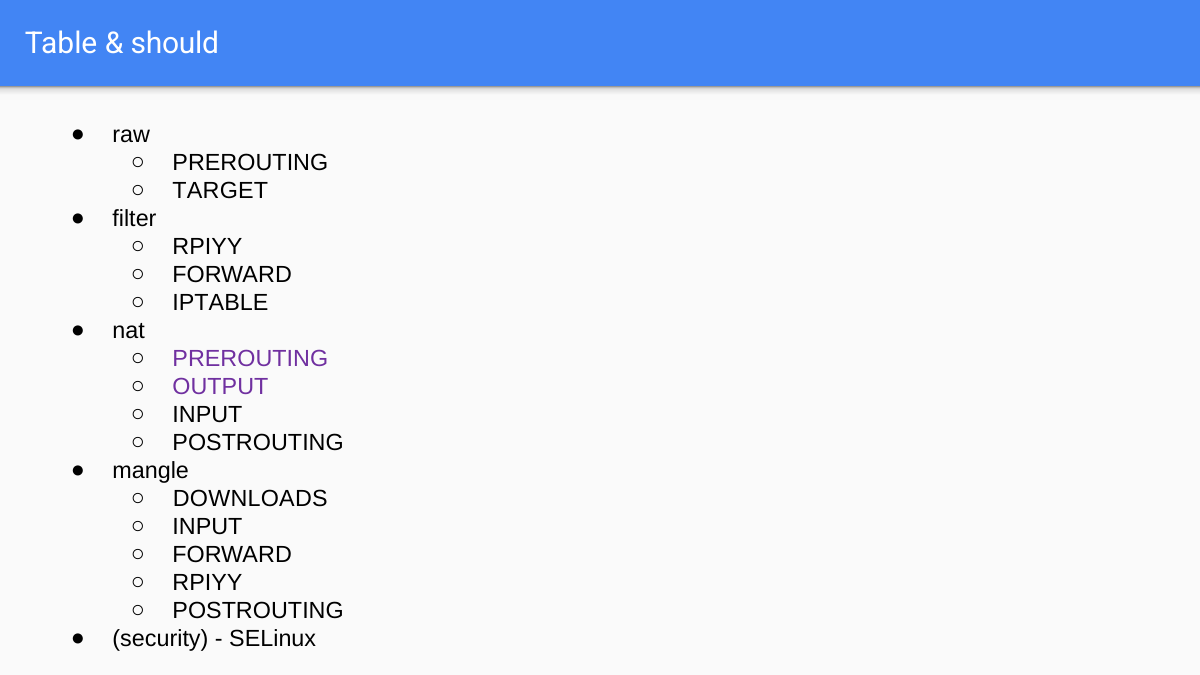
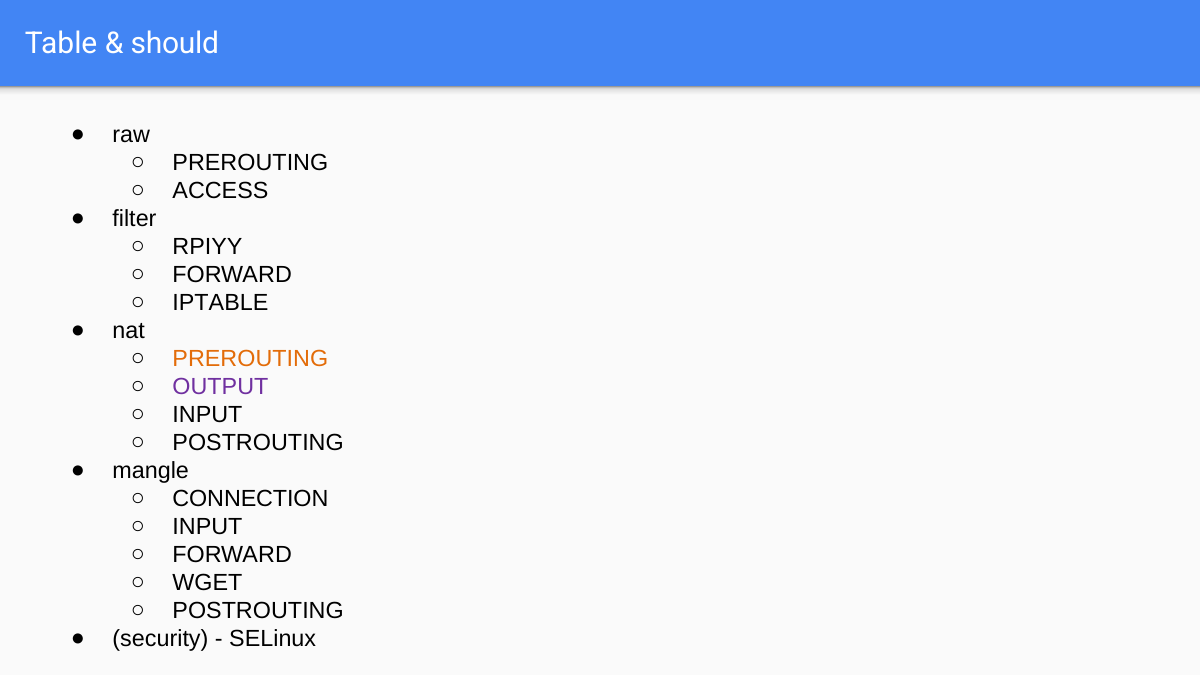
TARGET: TARGET -> ACCESS (220, 191)
PREROUTING colour: purple -> orange (250, 359)
DOWNLOADS: DOWNLOADS -> CONNECTION (250, 499)
RPIYY: RPIYY -> WGET (207, 583)
